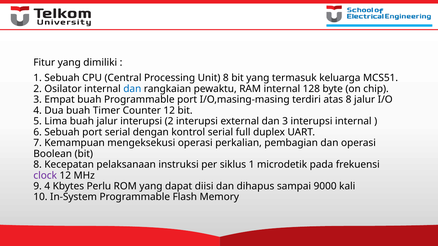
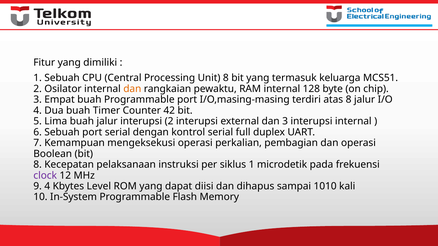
dan colour: blue -> orange (132, 89)
Counter 12: 12 -> 42 (169, 111)
Perlu: Perlu -> Level (99, 186)
9000: 9000 -> 1010 (325, 186)
